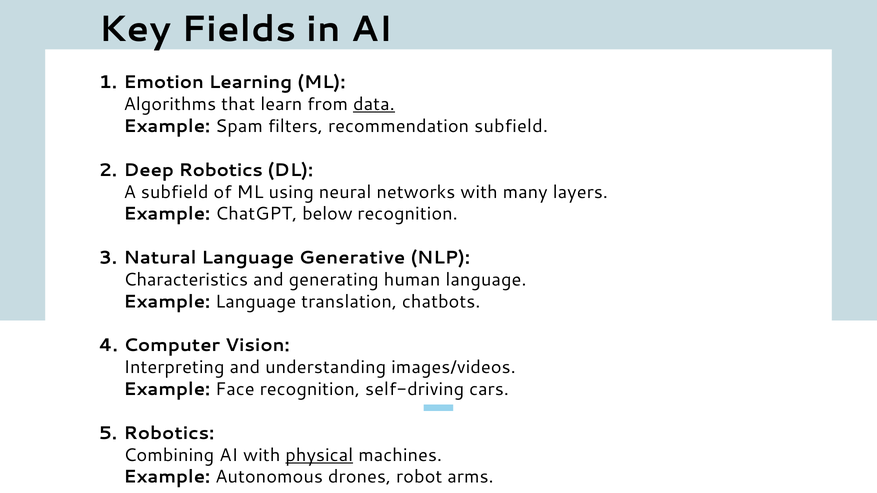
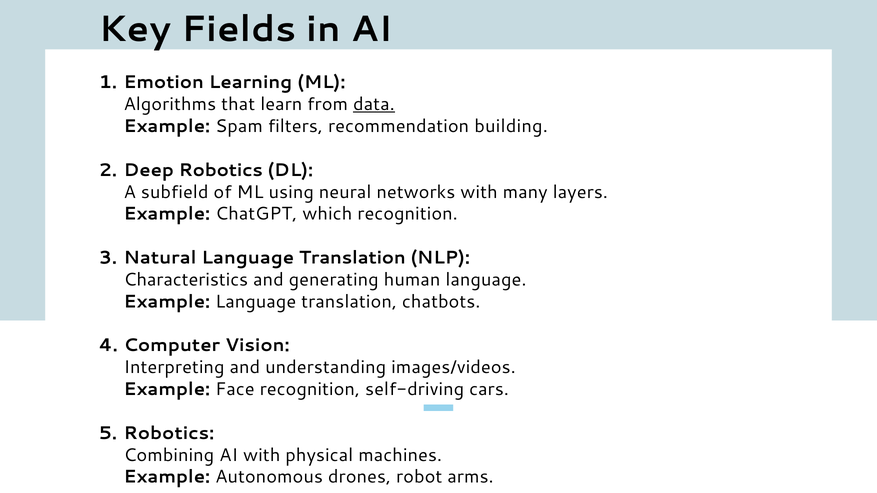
recommendation subfield: subfield -> building (511, 126)
below: below -> which (327, 214)
Natural Language Generative: Generative -> Translation (352, 258)
physical underline: present -> none (319, 455)
